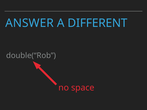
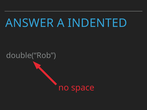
DIFFERENT: DIFFERENT -> INDENTED (97, 23)
